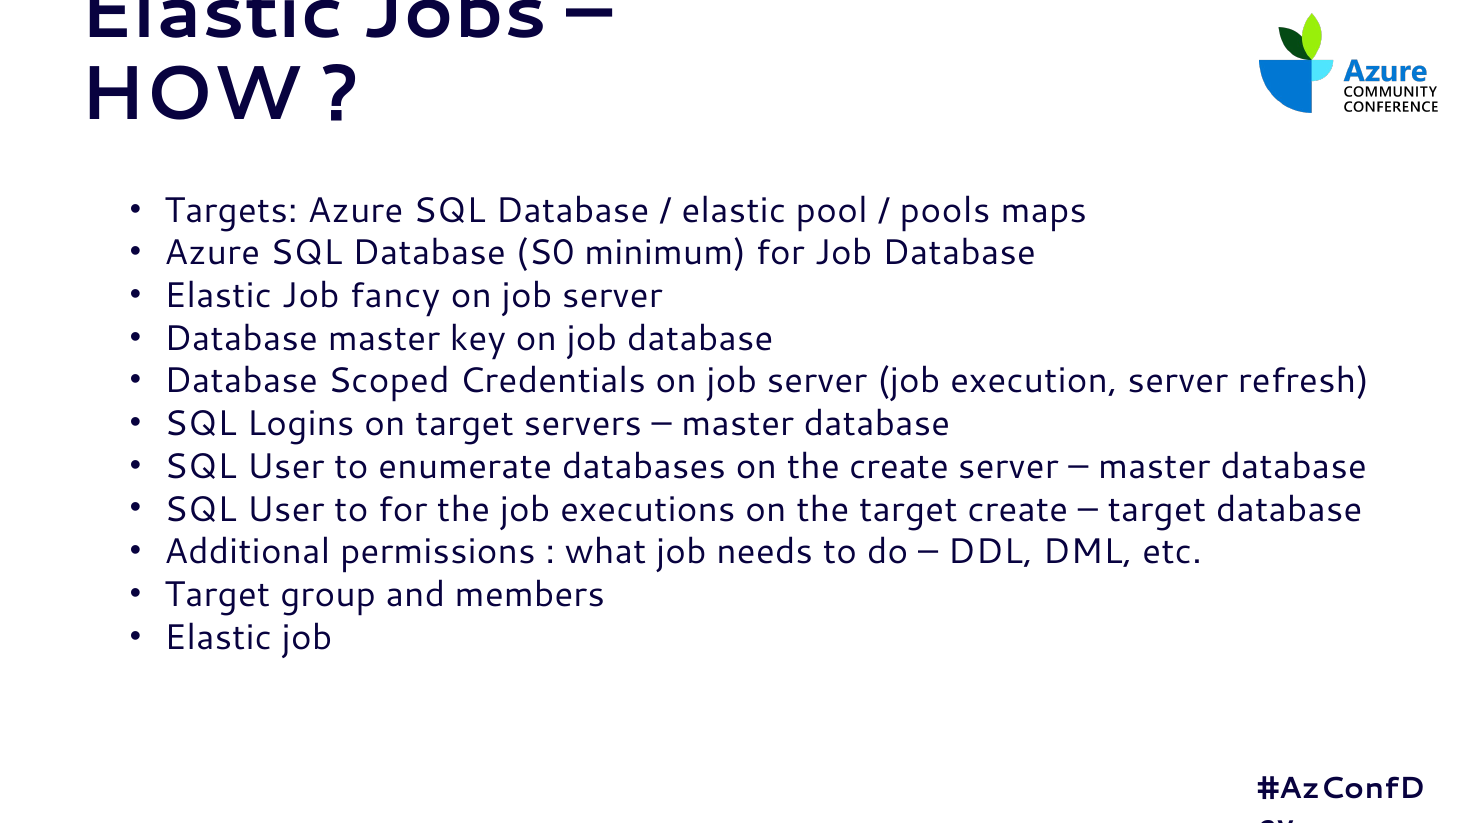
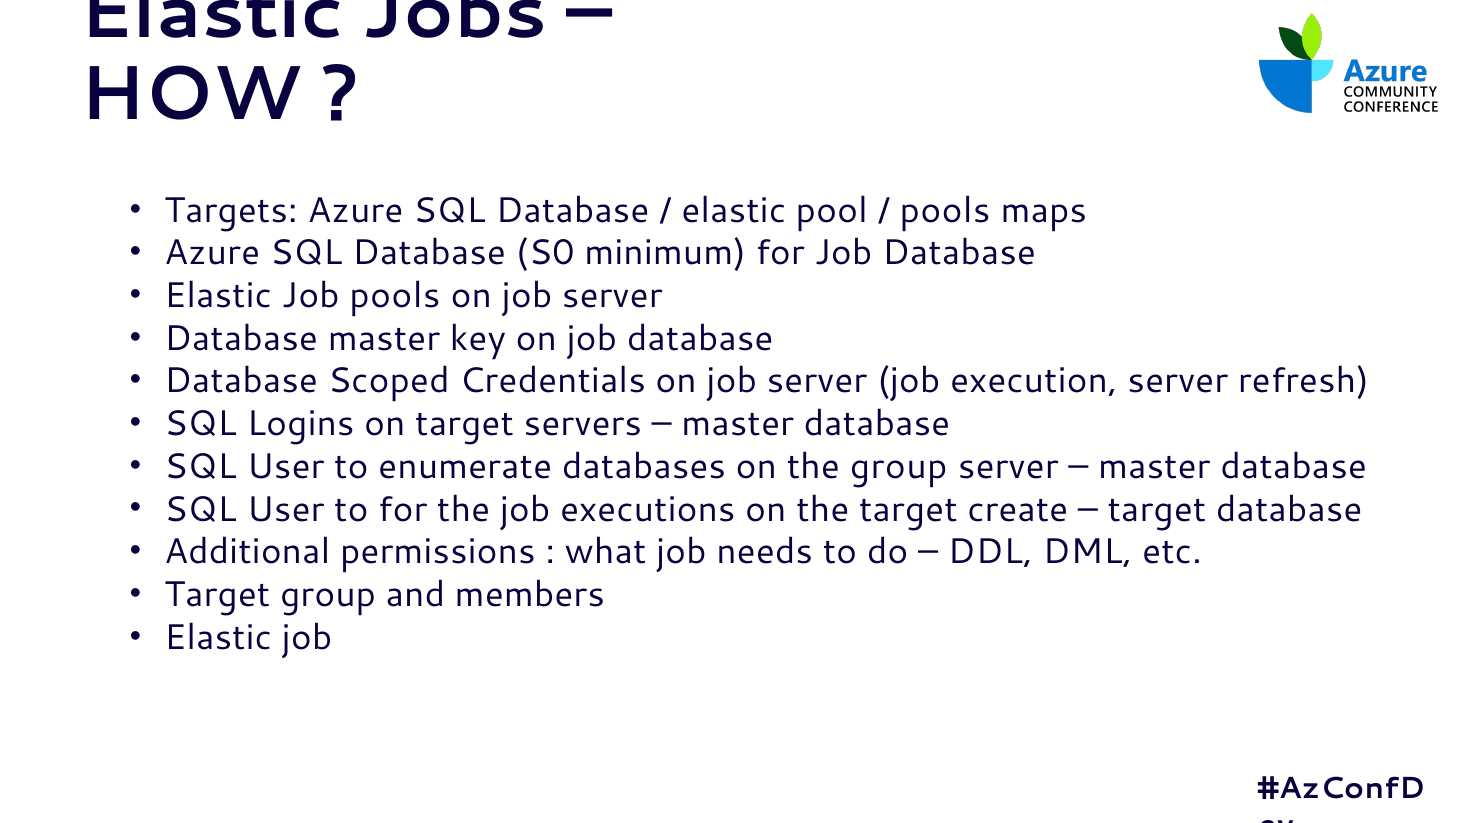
Job fancy: fancy -> pools (395, 296)
the create: create -> group (899, 466)
